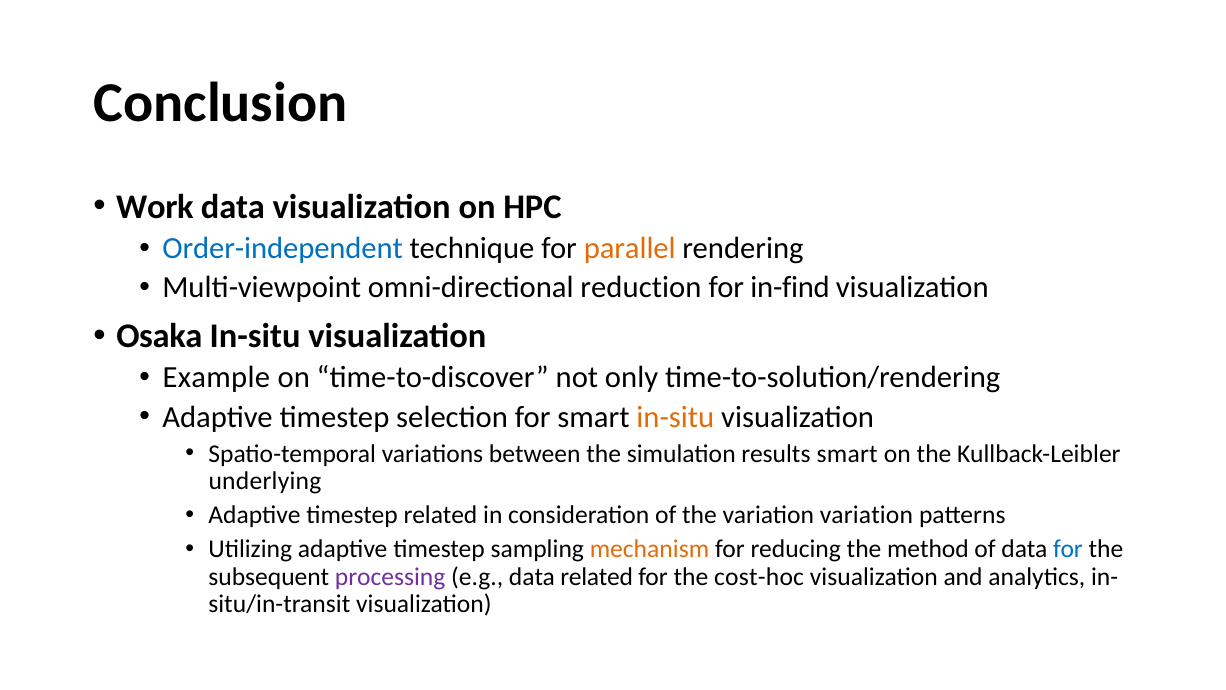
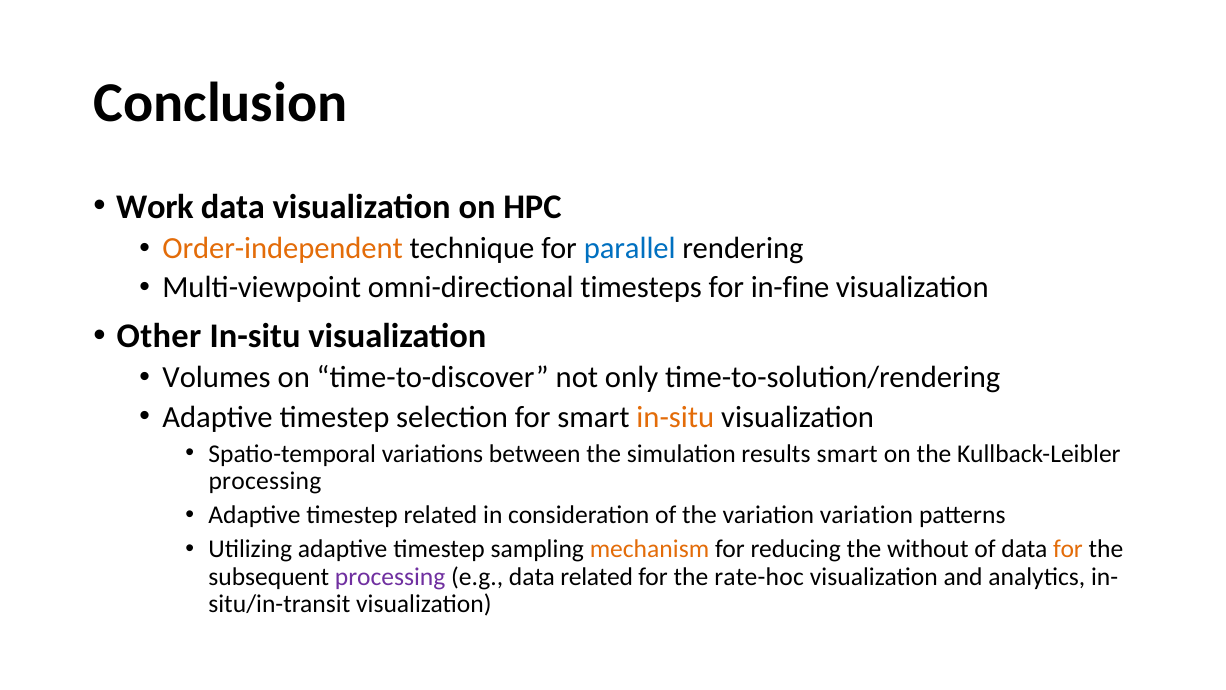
Order-independent colour: blue -> orange (283, 248)
parallel colour: orange -> blue (630, 248)
reduction: reduction -> timesteps (641, 288)
in-find: in-find -> in-fine (790, 288)
Osaka: Osaka -> Other (159, 336)
Example: Example -> Volumes (217, 377)
underlying: underlying -> processing (265, 481)
method: method -> without (928, 549)
for colour: blue -> orange (1068, 549)
cost-hoc: cost-hoc -> rate-hoc (759, 576)
